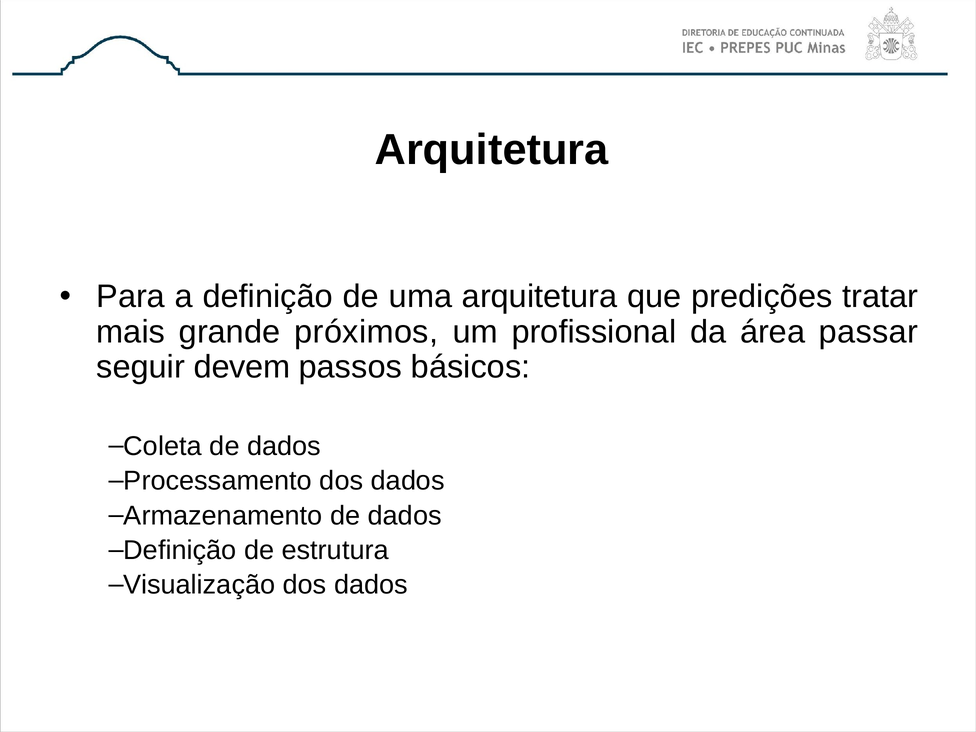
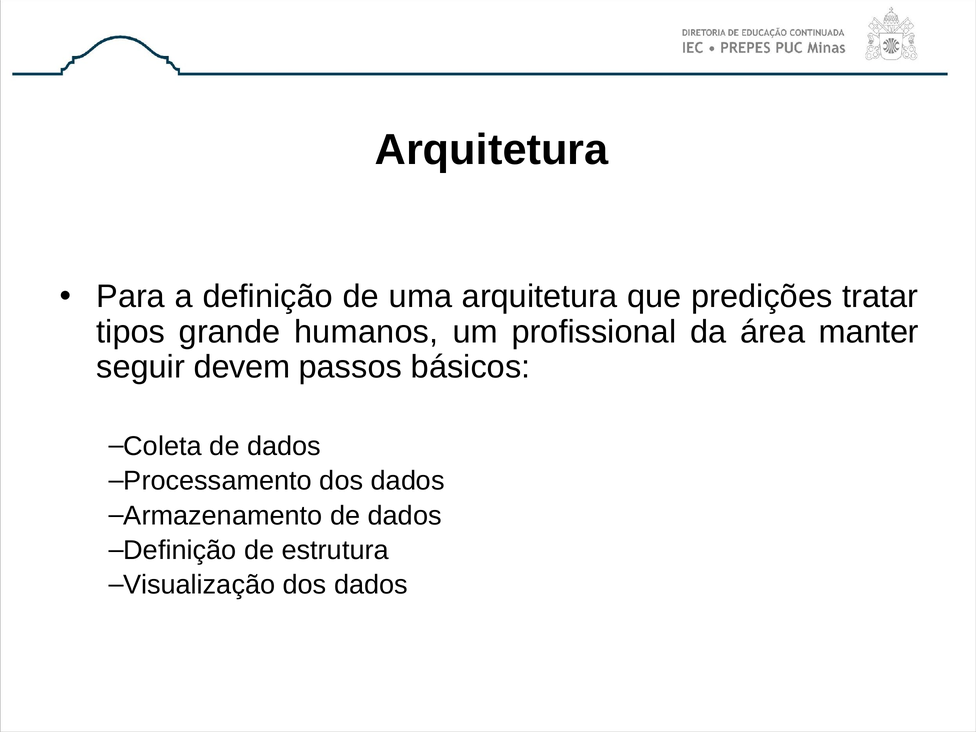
mais: mais -> tipos (131, 332)
próximos: próximos -> humanos (366, 332)
passar: passar -> manter (869, 332)
